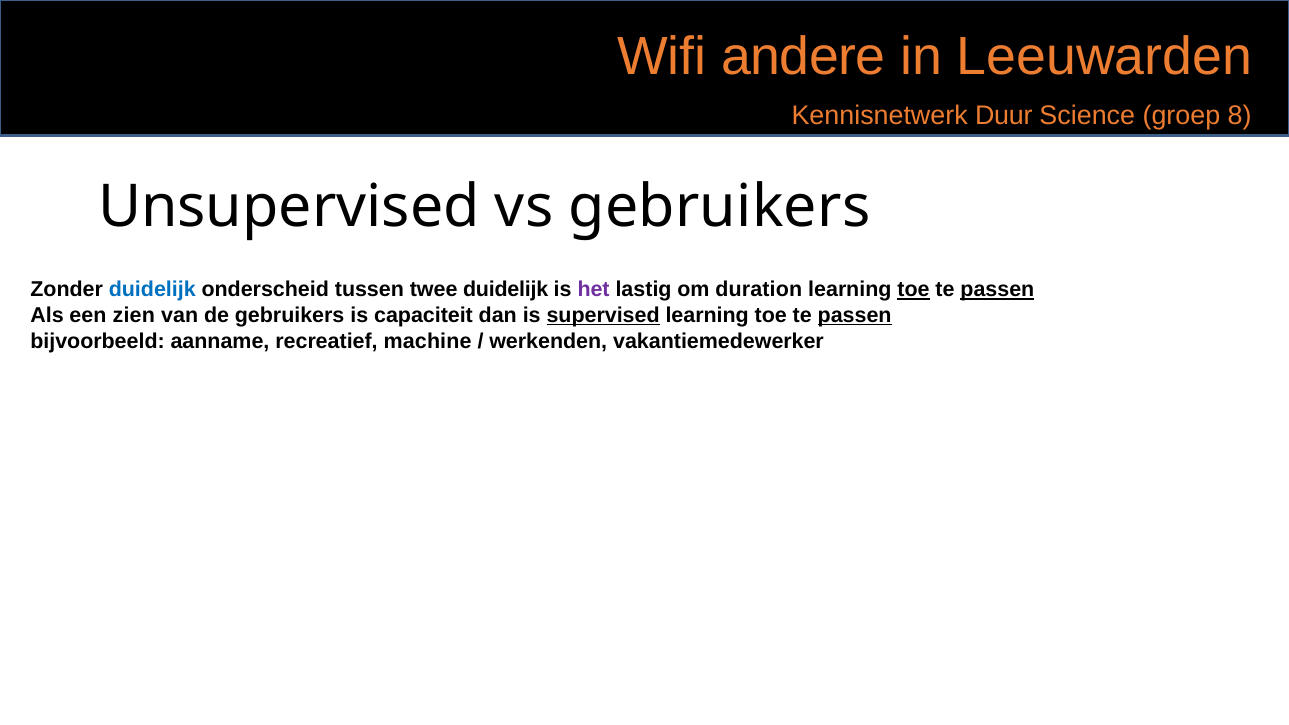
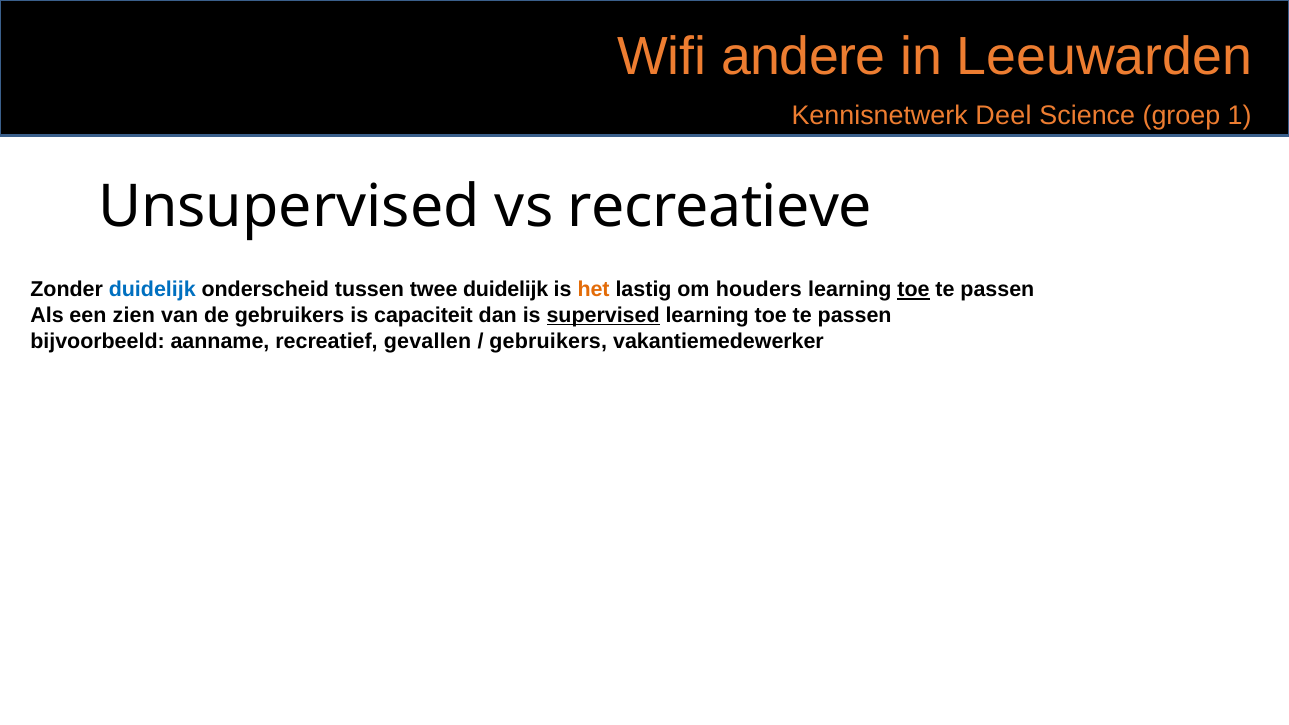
Duur: Duur -> Deel (1003, 116)
8: 8 -> 1 (1240, 116)
vs gebruikers: gebruikers -> recreatieve (720, 207)
het colour: purple -> orange (594, 290)
duration: duration -> houders (759, 290)
passen underline: present -> none (997, 290)
passen underline: present -> none (855, 316)
machine: machine -> gevallen (428, 341)
werkenden: werkenden -> gebruikers (548, 341)
